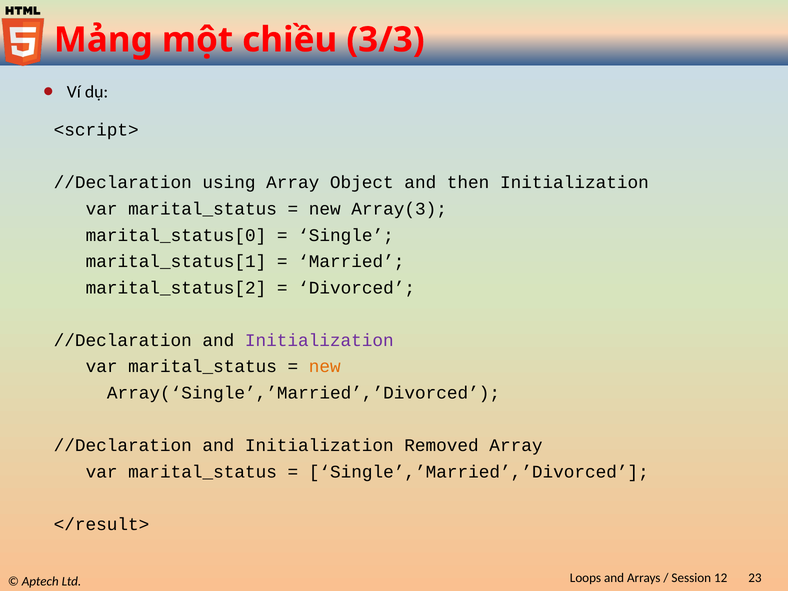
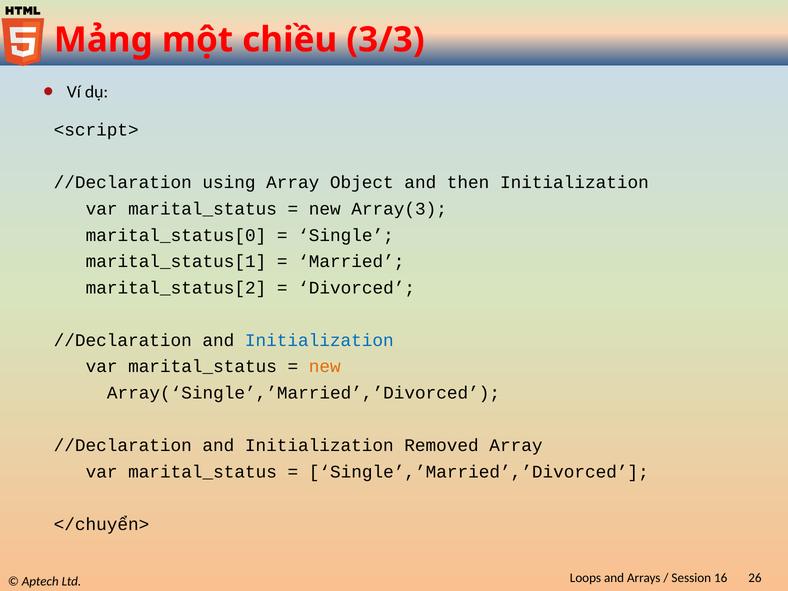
Initialization colour: purple -> blue (319, 340)
</result>: </result> -> </chuyển> (102, 524)
12: 12 -> 16 (721, 578)
23: 23 -> 26 (755, 578)
